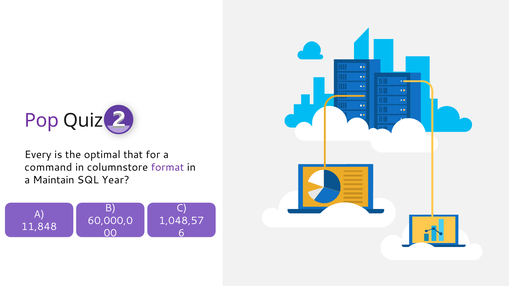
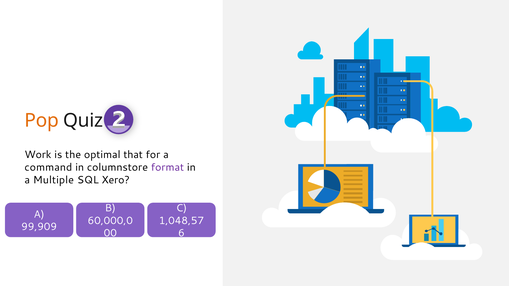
Pop colour: purple -> orange (42, 121)
Every: Every -> Work (38, 155)
Maintain: Maintain -> Multiple (53, 180)
Year: Year -> Xero (116, 180)
11,848: 11,848 -> 99,909 (39, 227)
